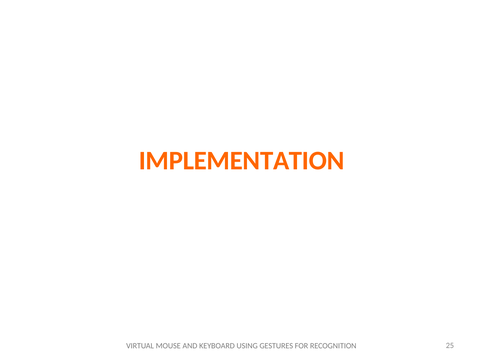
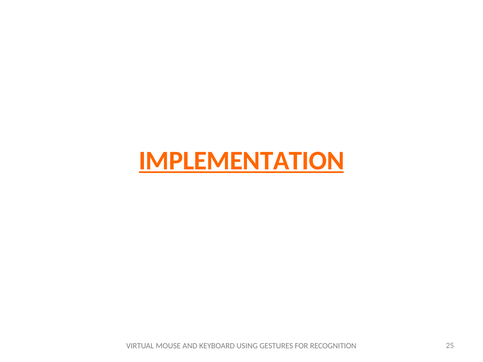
IMPLEMENTATION underline: none -> present (242, 161)
